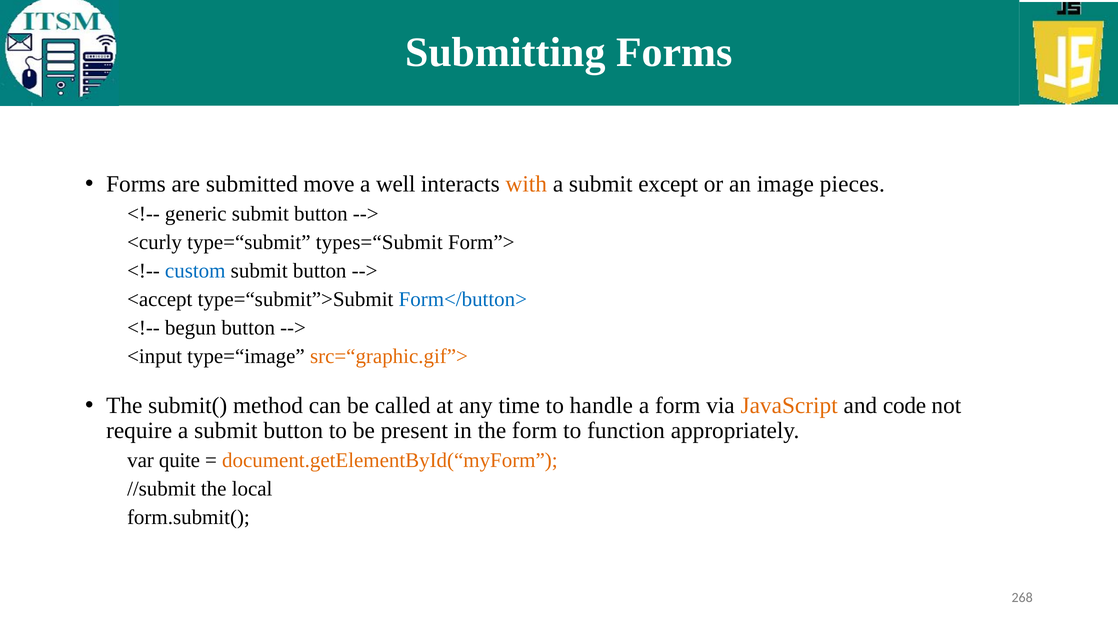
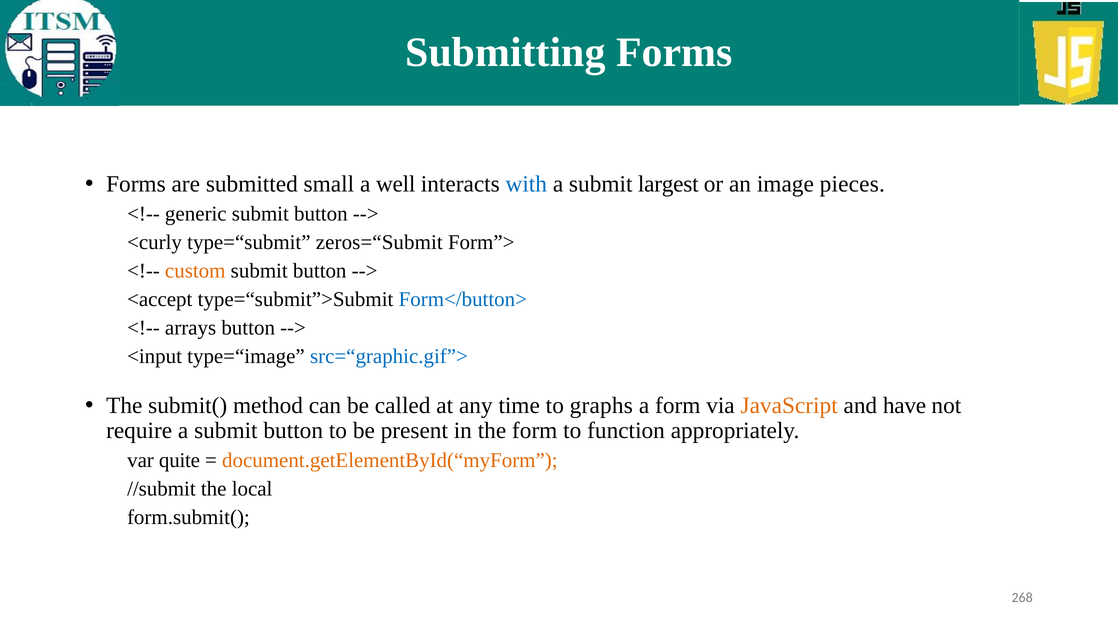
move: move -> small (329, 184)
with colour: orange -> blue (526, 184)
except: except -> largest (668, 184)
types=“Submit: types=“Submit -> zeros=“Submit (379, 242)
custom colour: blue -> orange (195, 271)
begun: begun -> arrays (191, 328)
src=“graphic.gif”> colour: orange -> blue (389, 356)
handle: handle -> graphs (601, 406)
code: code -> have (905, 406)
